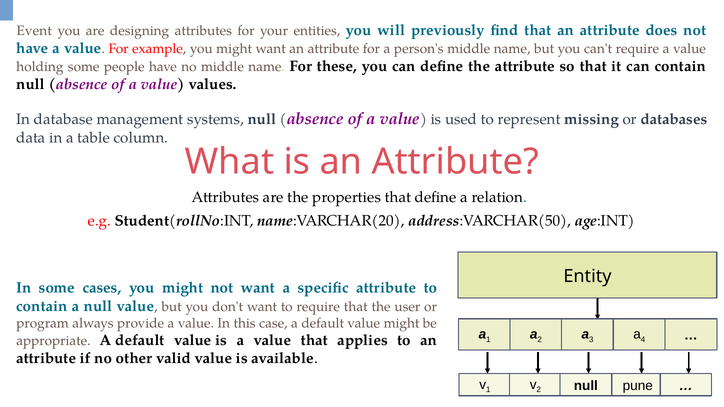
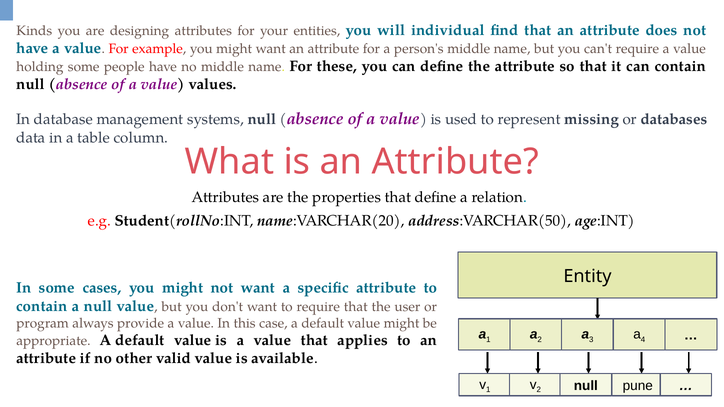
Event: Event -> Kinds (34, 31)
previously: previously -> individual (448, 30)
